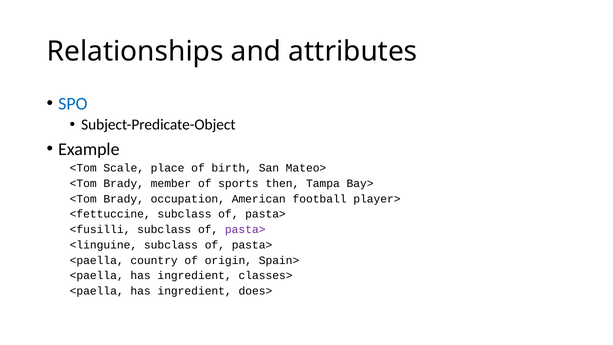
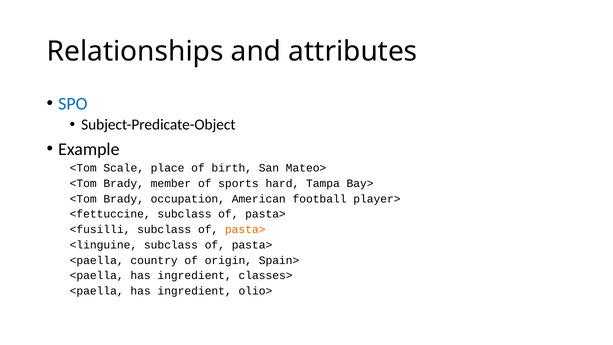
then: then -> hard (282, 183)
pasta> colour: purple -> orange (245, 230)
does>: does> -> olio> (255, 291)
